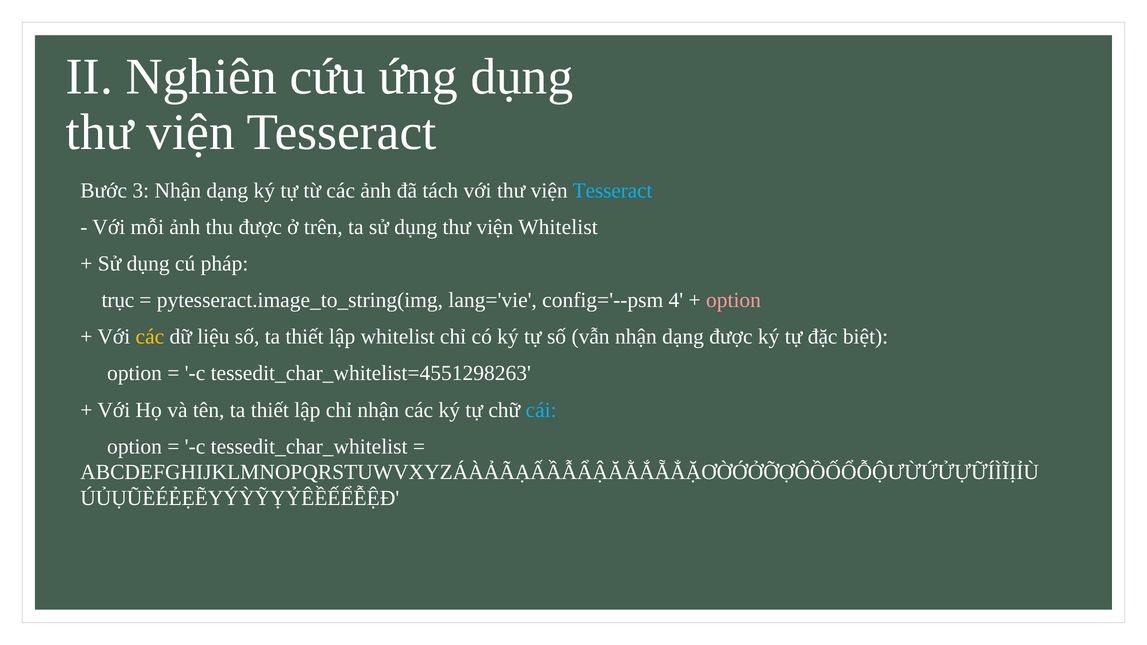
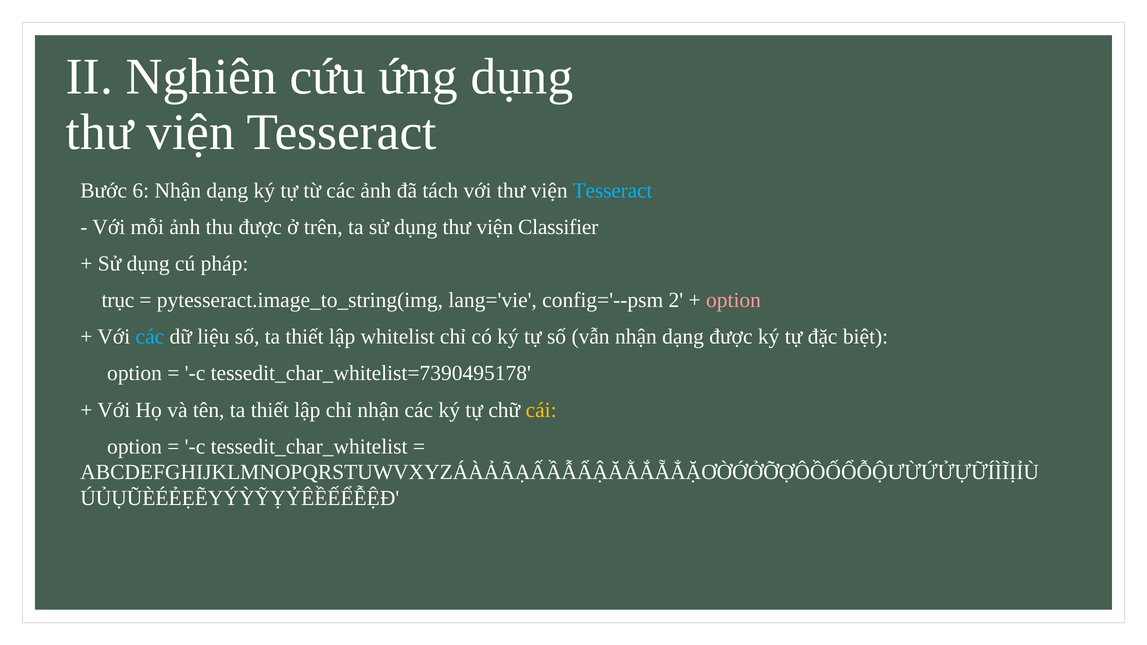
3: 3 -> 6 (141, 191)
viện Whitelist: Whitelist -> Classifier (558, 227)
4: 4 -> 2 (676, 300)
các colour: yellow -> light blue (150, 337)
tessedit_char_whitelist=4551298263: tessedit_char_whitelist=4551298263 -> tessedit_char_whitelist=7390495178 (371, 373)
cái colour: light blue -> yellow (541, 410)
